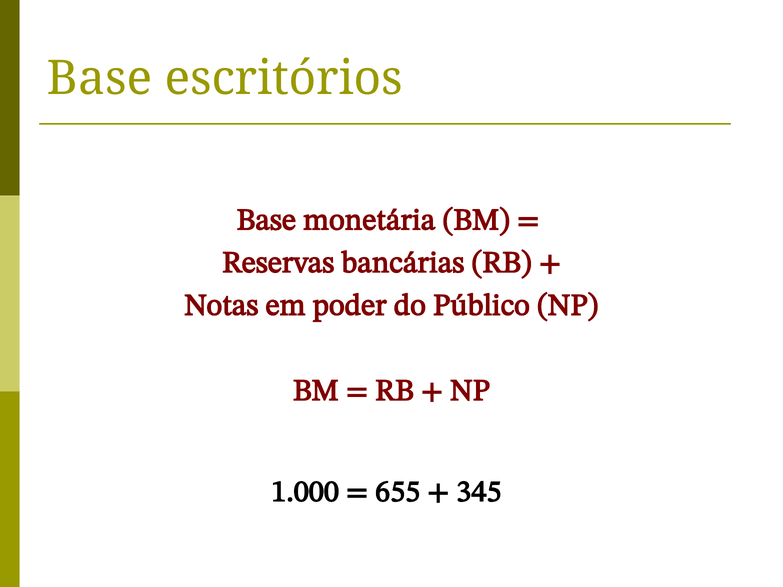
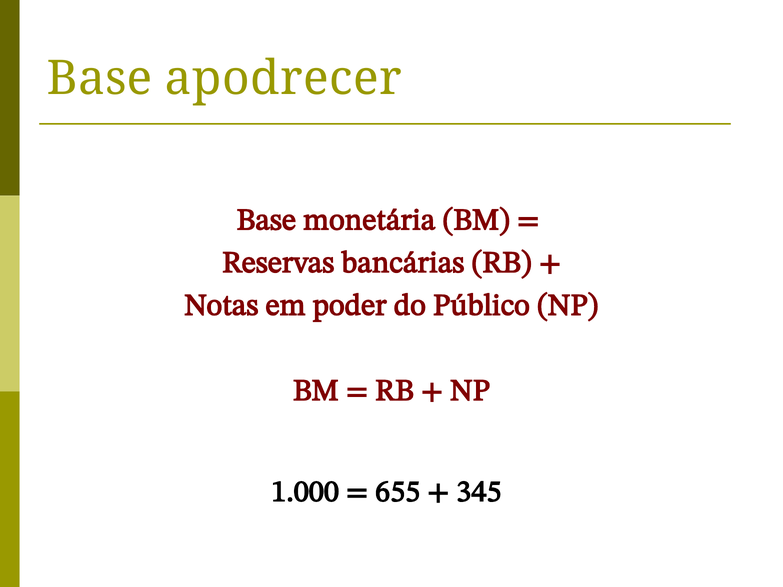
escritórios: escritórios -> apodrecer (283, 78)
